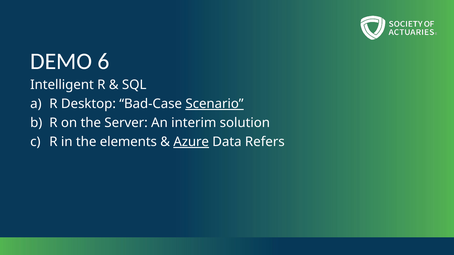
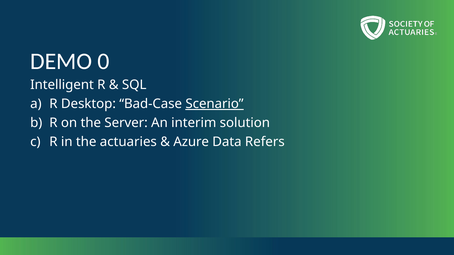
6: 6 -> 0 (104, 62)
elements: elements -> actuaries (128, 142)
Azure underline: present -> none (191, 142)
